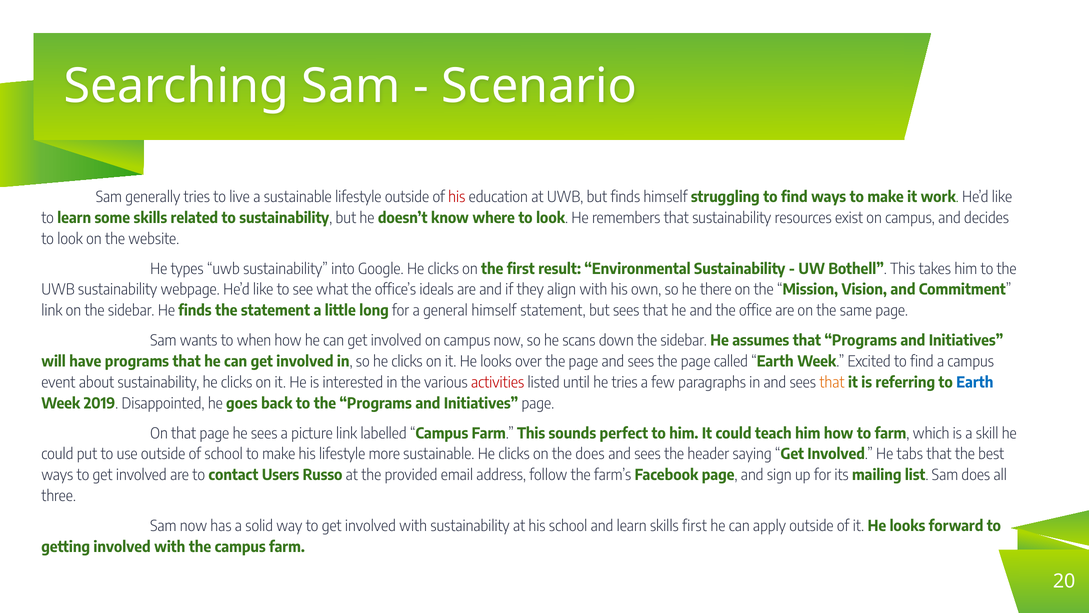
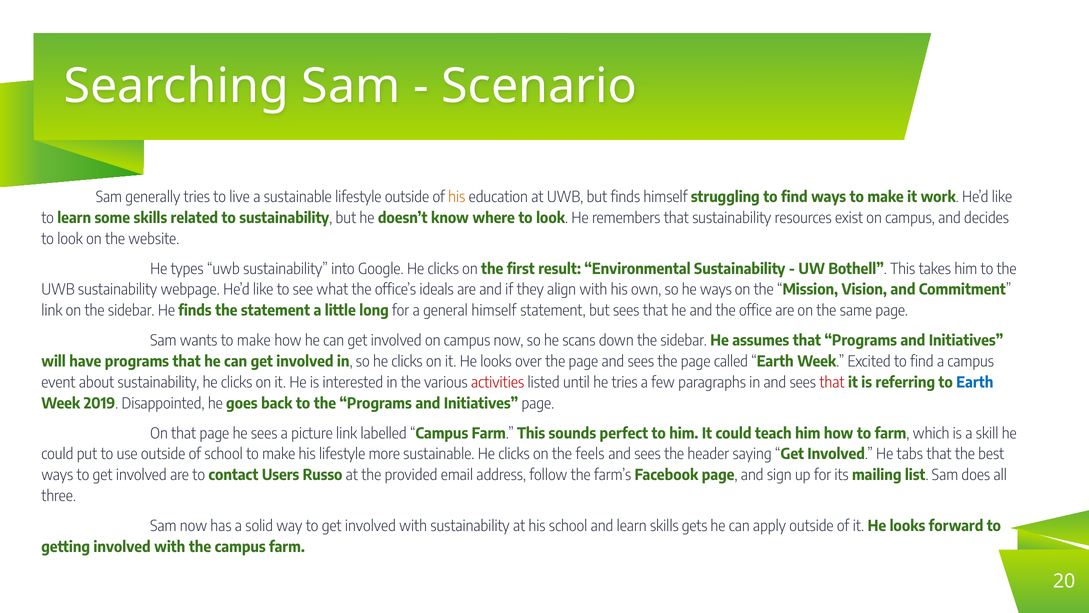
his colour: red -> orange (457, 197)
he there: there -> ways (716, 290)
wants to when: when -> make (254, 341)
that colour: orange -> red (832, 382)
the does: does -> feels (590, 454)
skills first: first -> gets (695, 526)
